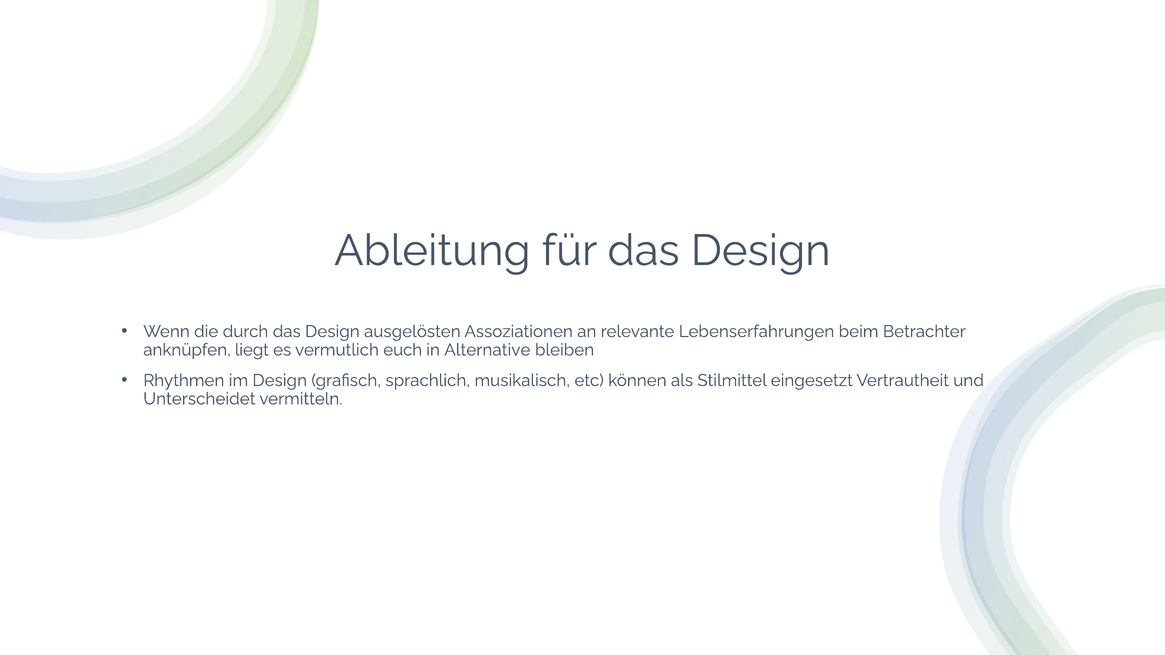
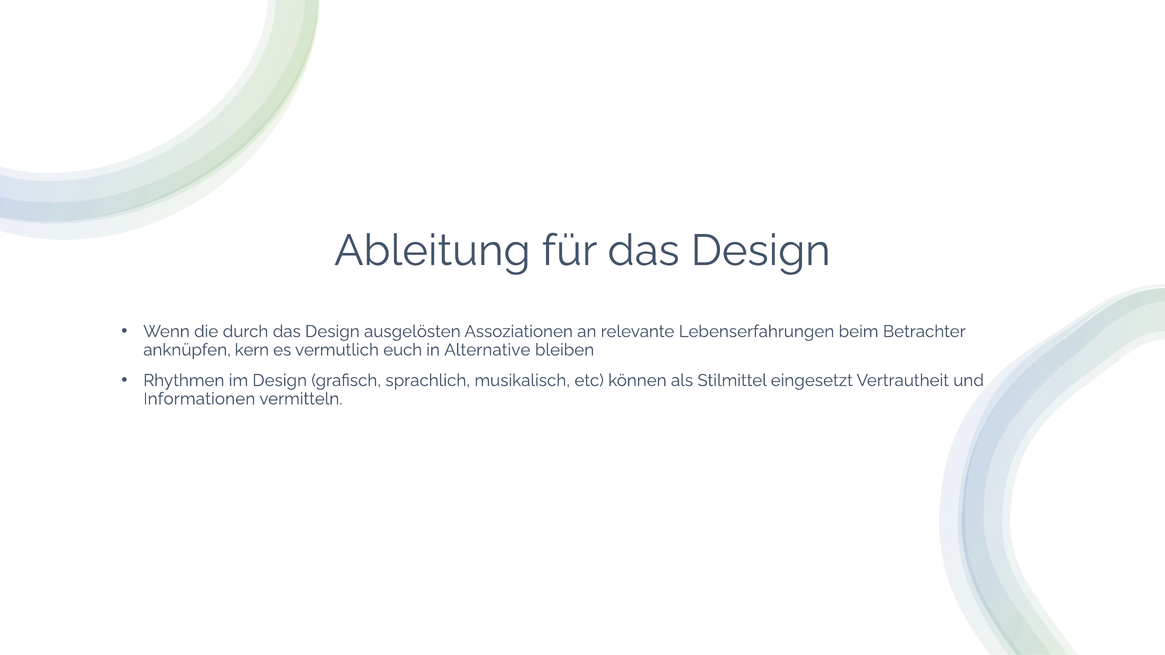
liegt: liegt -> kern (252, 350)
Unterscheidet: Unterscheidet -> Informationen (199, 399)
